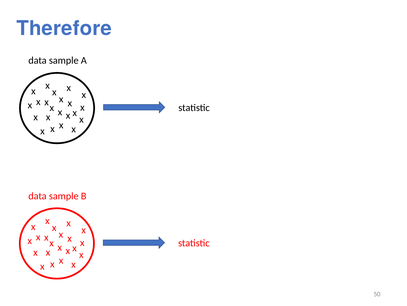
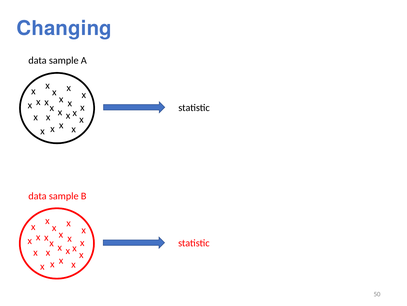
Therefore: Therefore -> Changing (64, 28)
